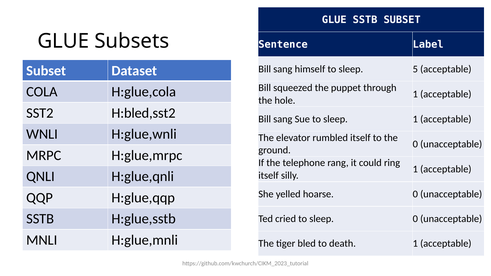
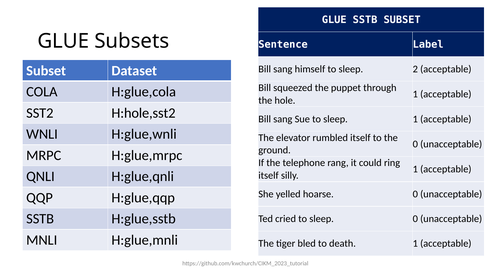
5: 5 -> 2 (415, 69)
H:bled,sst2: H:bled,sst2 -> H:hole,sst2 (143, 113)
